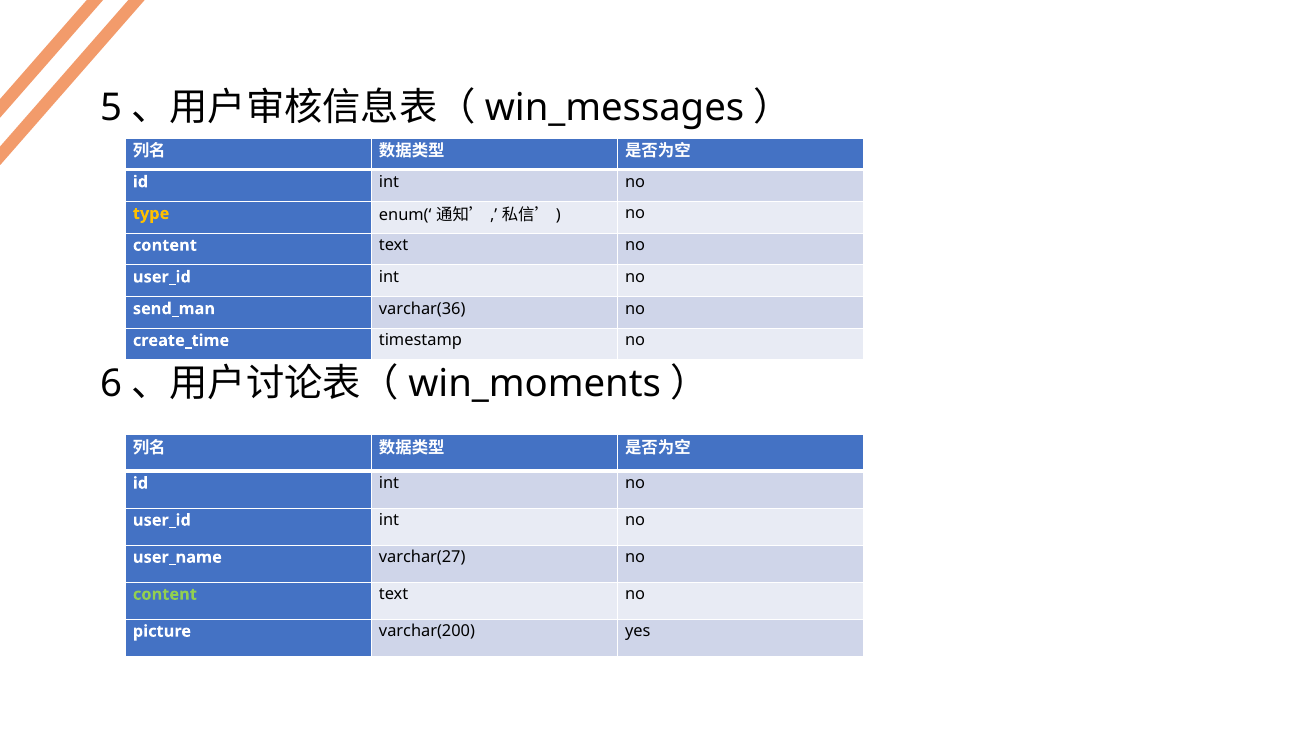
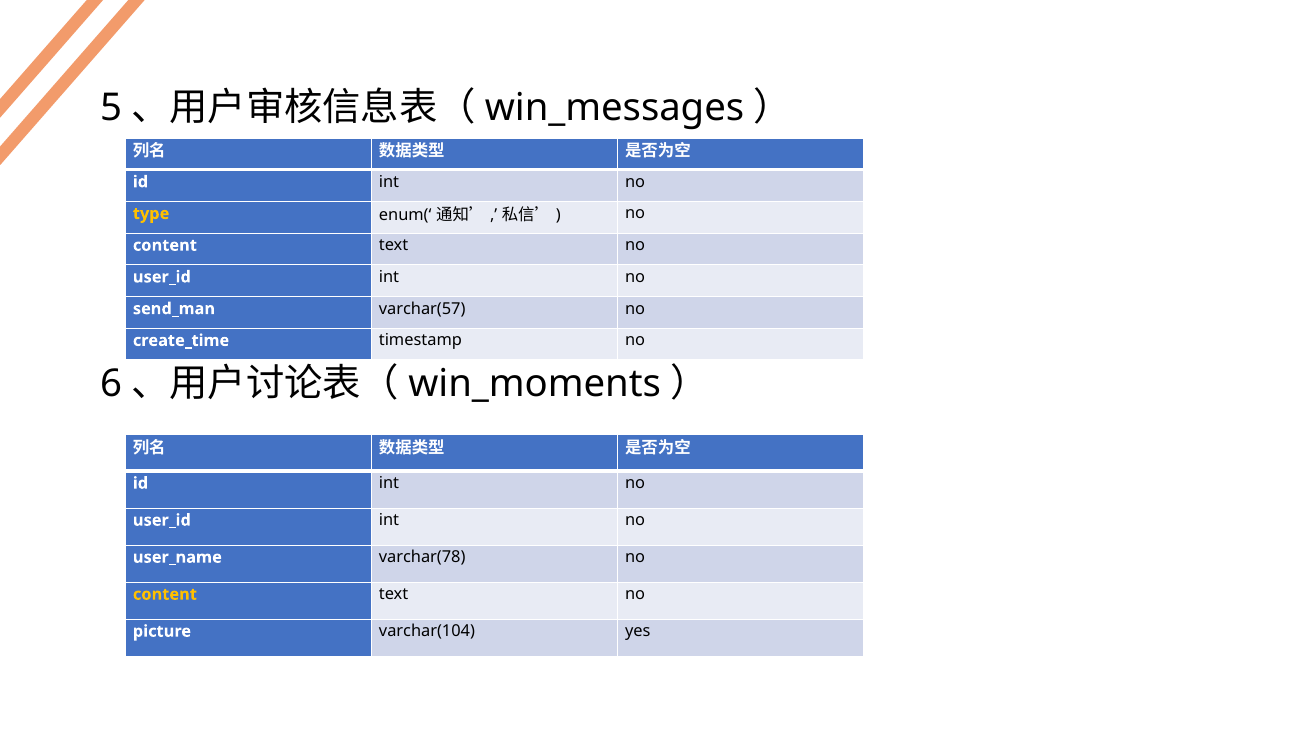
varchar(36: varchar(36 -> varchar(57 (422, 309)
varchar(27: varchar(27 -> varchar(78 (422, 557)
content colour: light green -> yellow (165, 594)
varchar(200: varchar(200 -> varchar(104 (427, 631)
